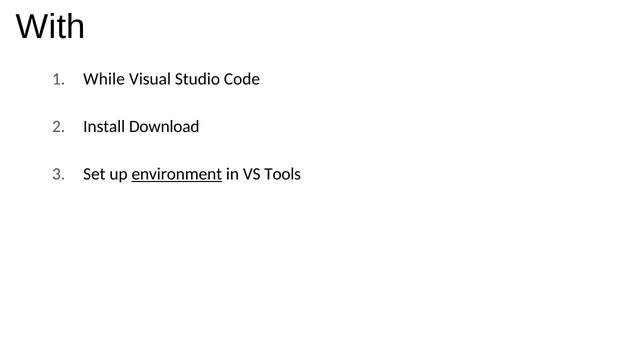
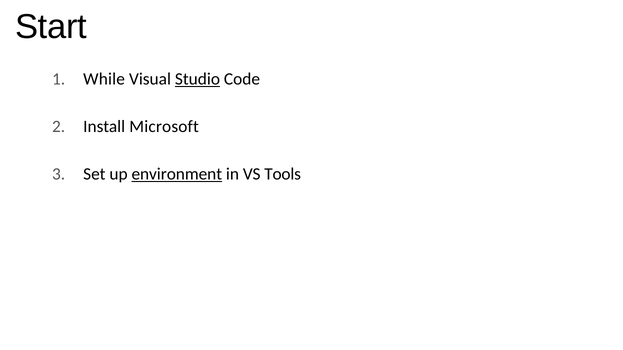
With: With -> Start (51, 27)
Studio underline: none -> present (197, 79)
Download: Download -> Microsoft (164, 127)
